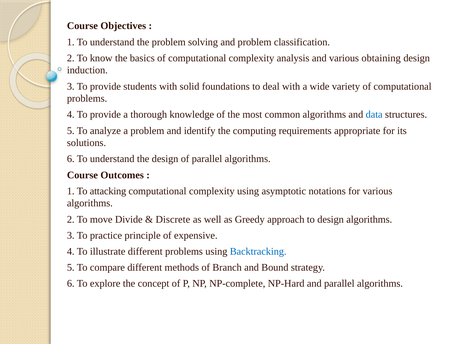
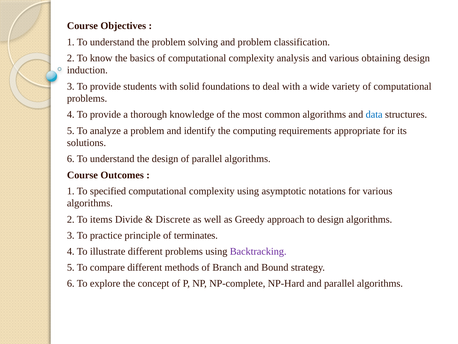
attacking: attacking -> specified (108, 191)
move: move -> items (101, 219)
expensive: expensive -> terminates (196, 235)
Backtracking colour: blue -> purple (258, 251)
